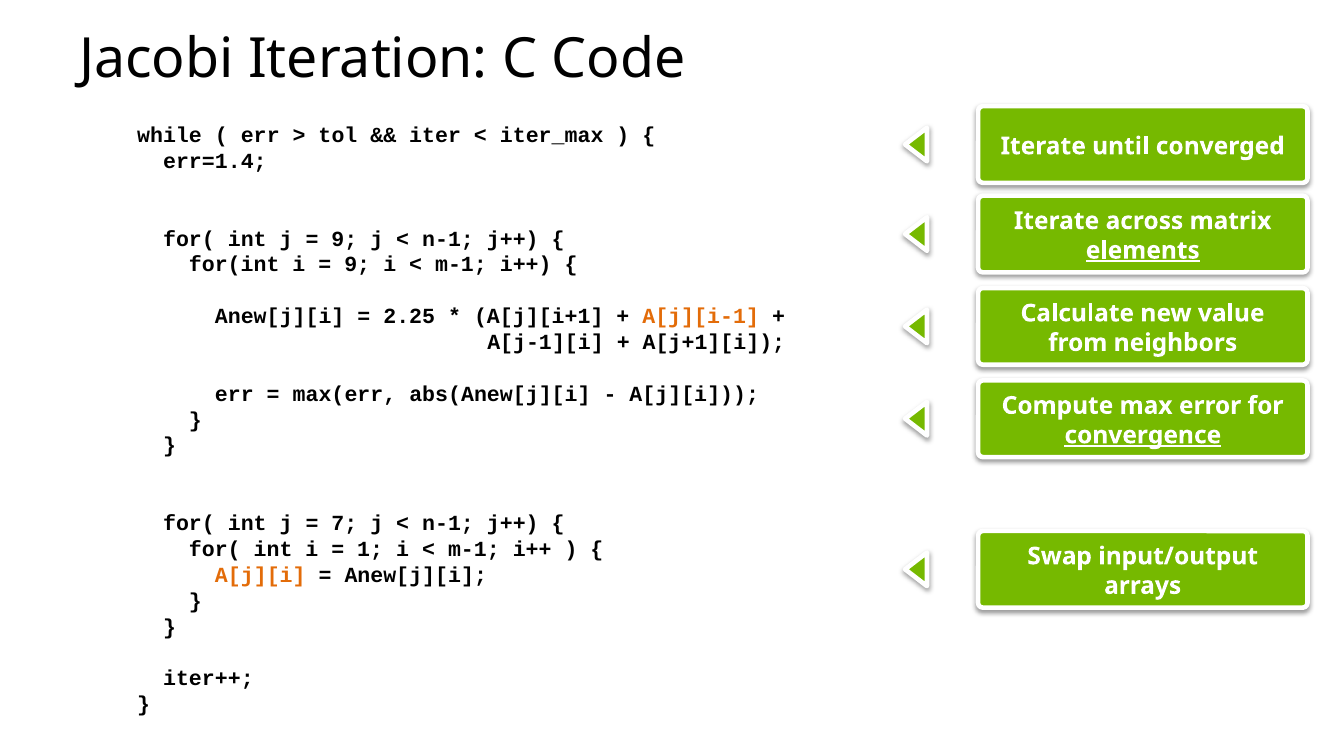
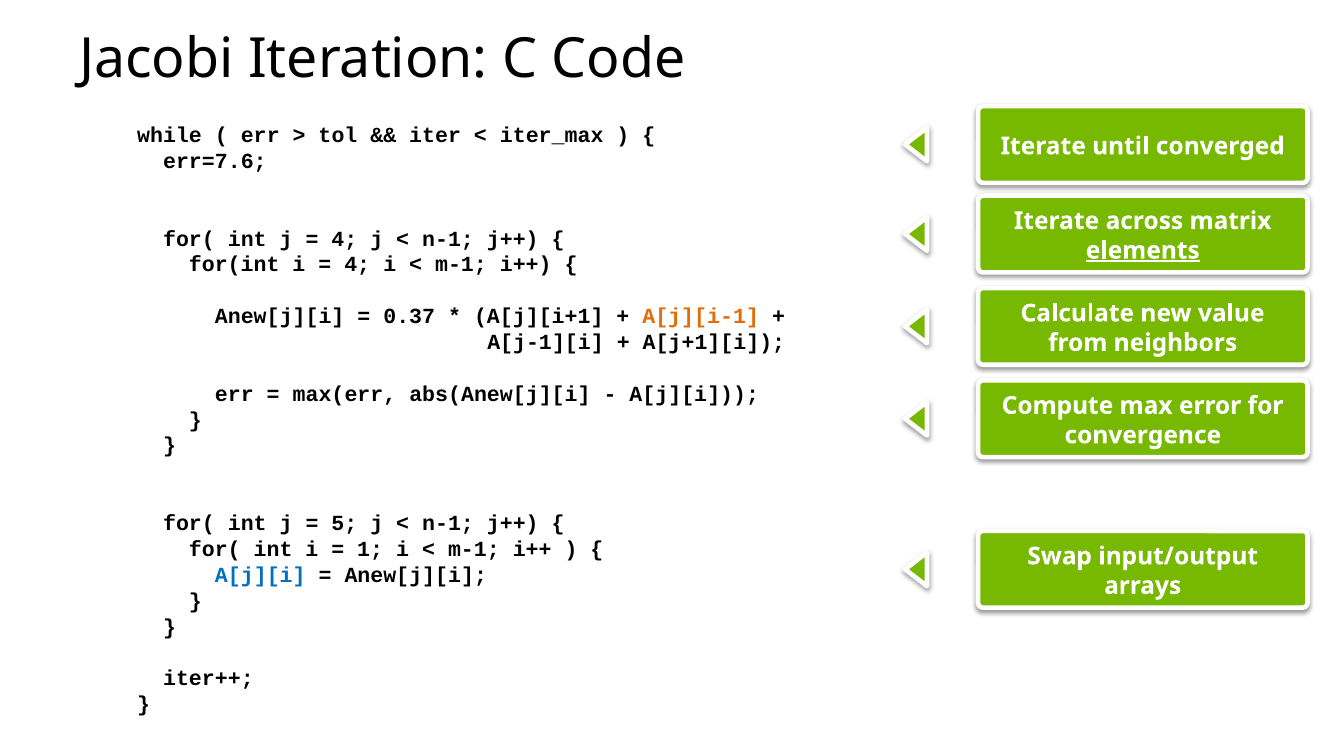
err=1.4: err=1.4 -> err=7.6 (215, 161)
9: 9 -> 4 (344, 239)
9: 9 -> 4 (357, 265)
2.25: 2.25 -> 0.37 (409, 317)
convergence underline: present -> none (1143, 435)
7: 7 -> 5 (344, 524)
A[j][i colour: orange -> blue (260, 575)
